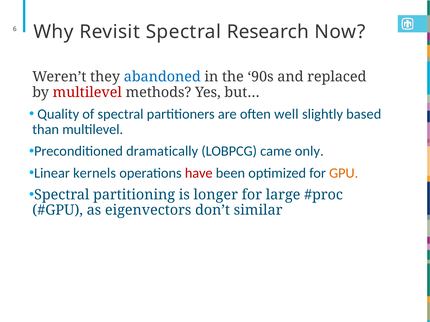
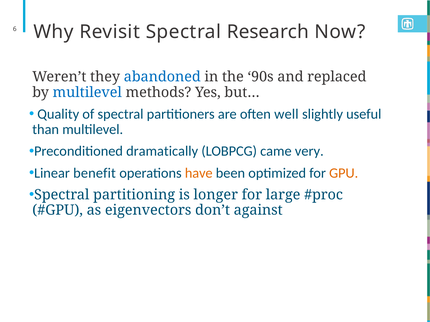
multilevel colour: red -> blue (87, 92)
based: based -> useful (364, 114)
only: only -> very (309, 151)
kernels: kernels -> benefit (95, 173)
have colour: red -> orange (199, 173)
similar: similar -> against (258, 210)
